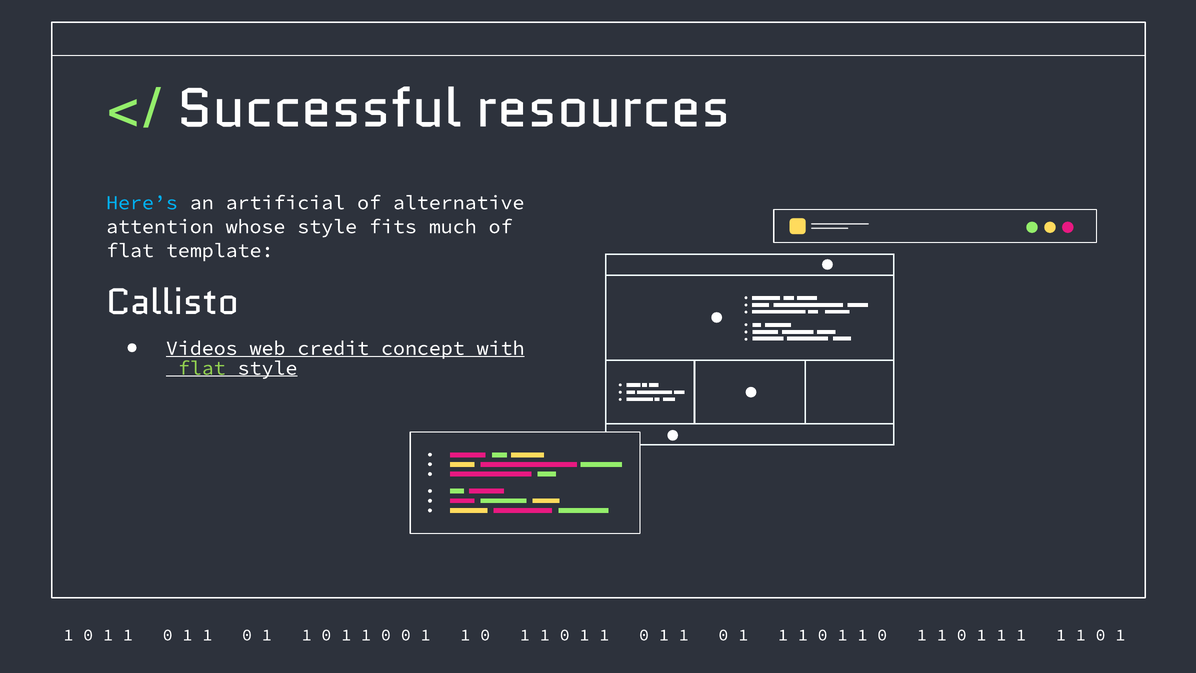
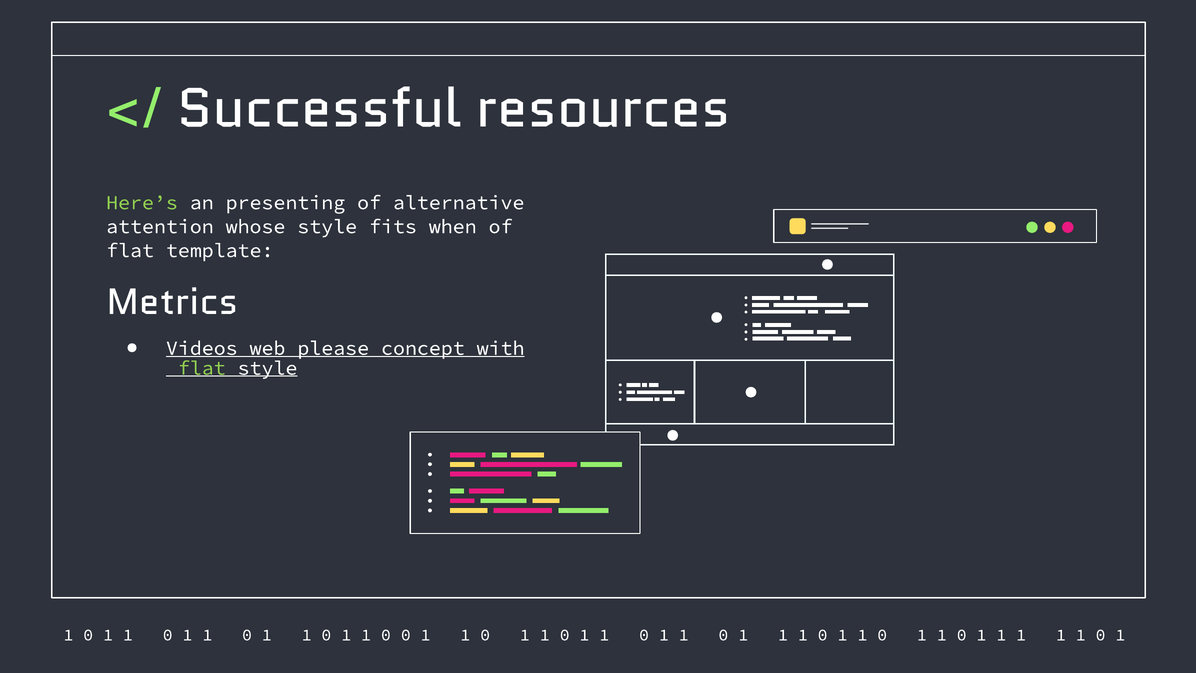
Here’s colour: light blue -> light green (142, 203)
artificial: artificial -> presenting (285, 203)
much: much -> when (453, 227)
Callisto: Callisto -> Metrics (173, 302)
credit: credit -> please (333, 348)
